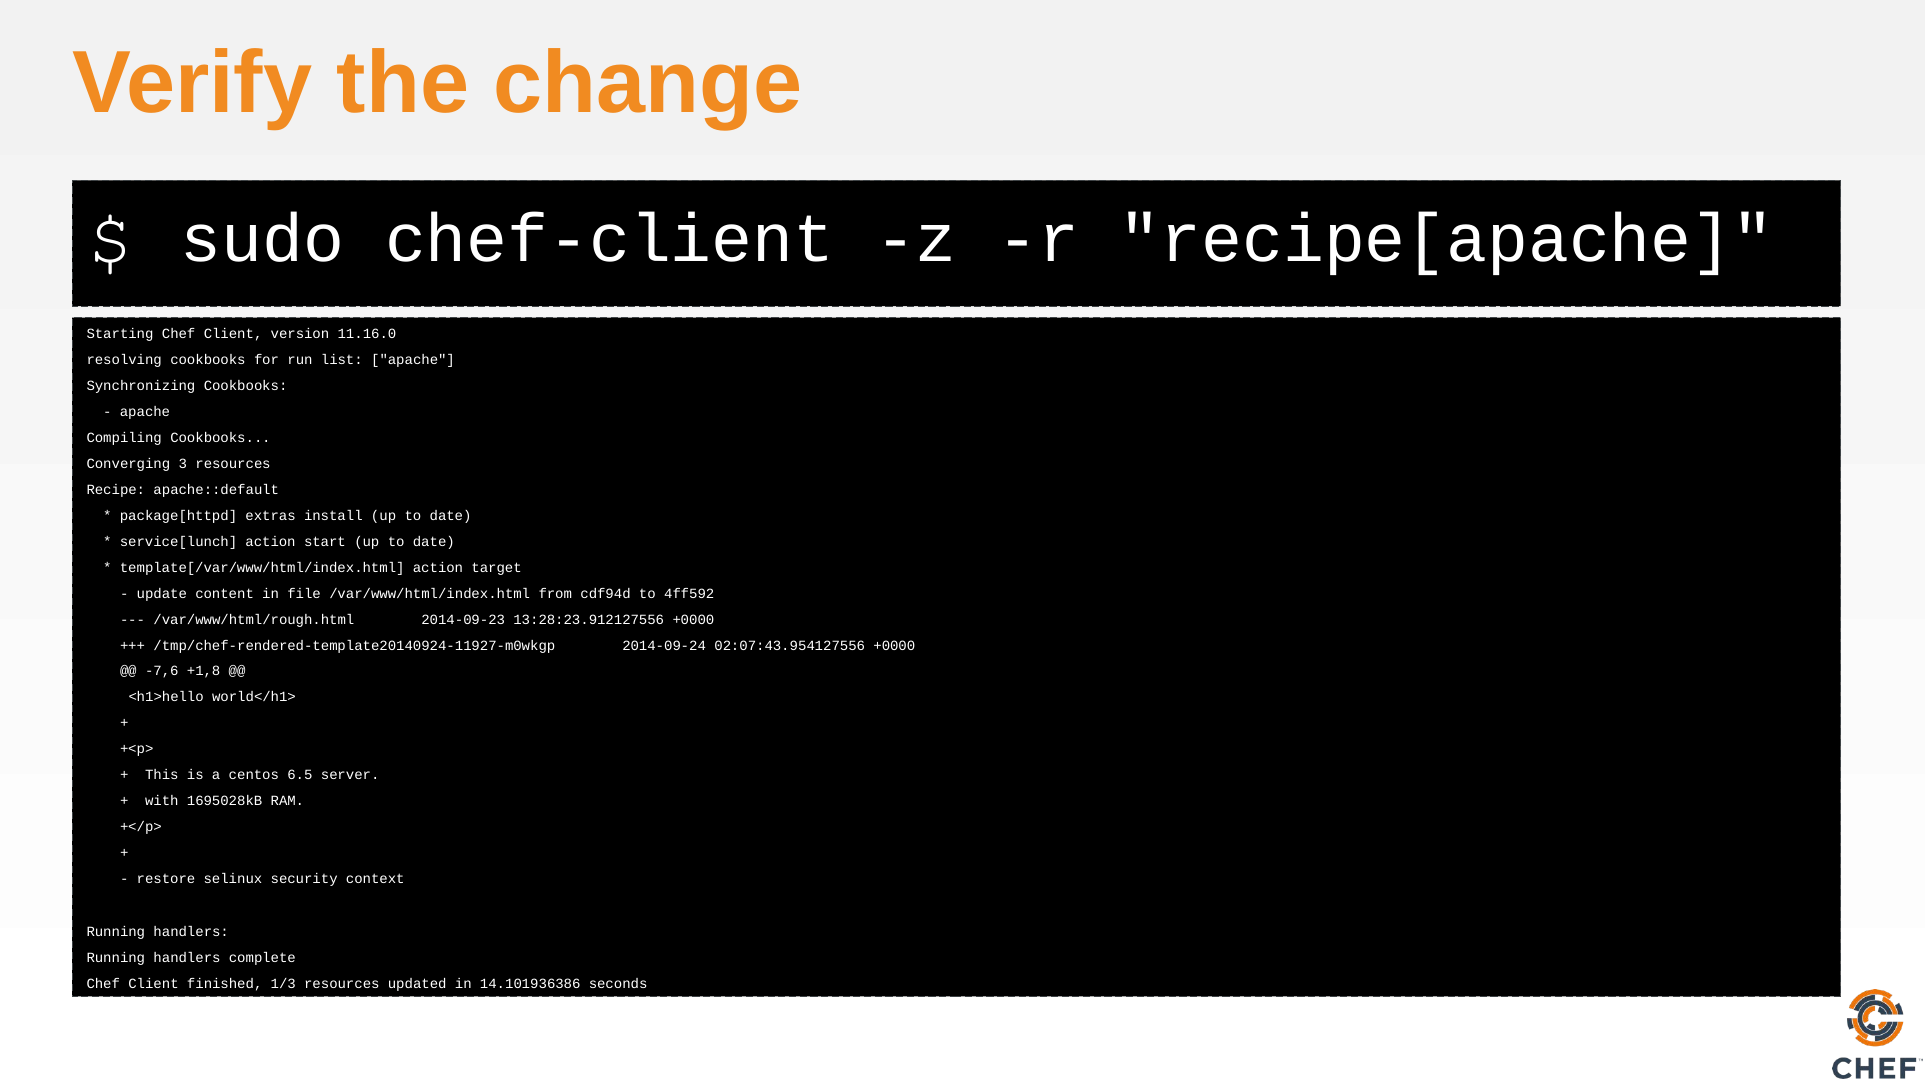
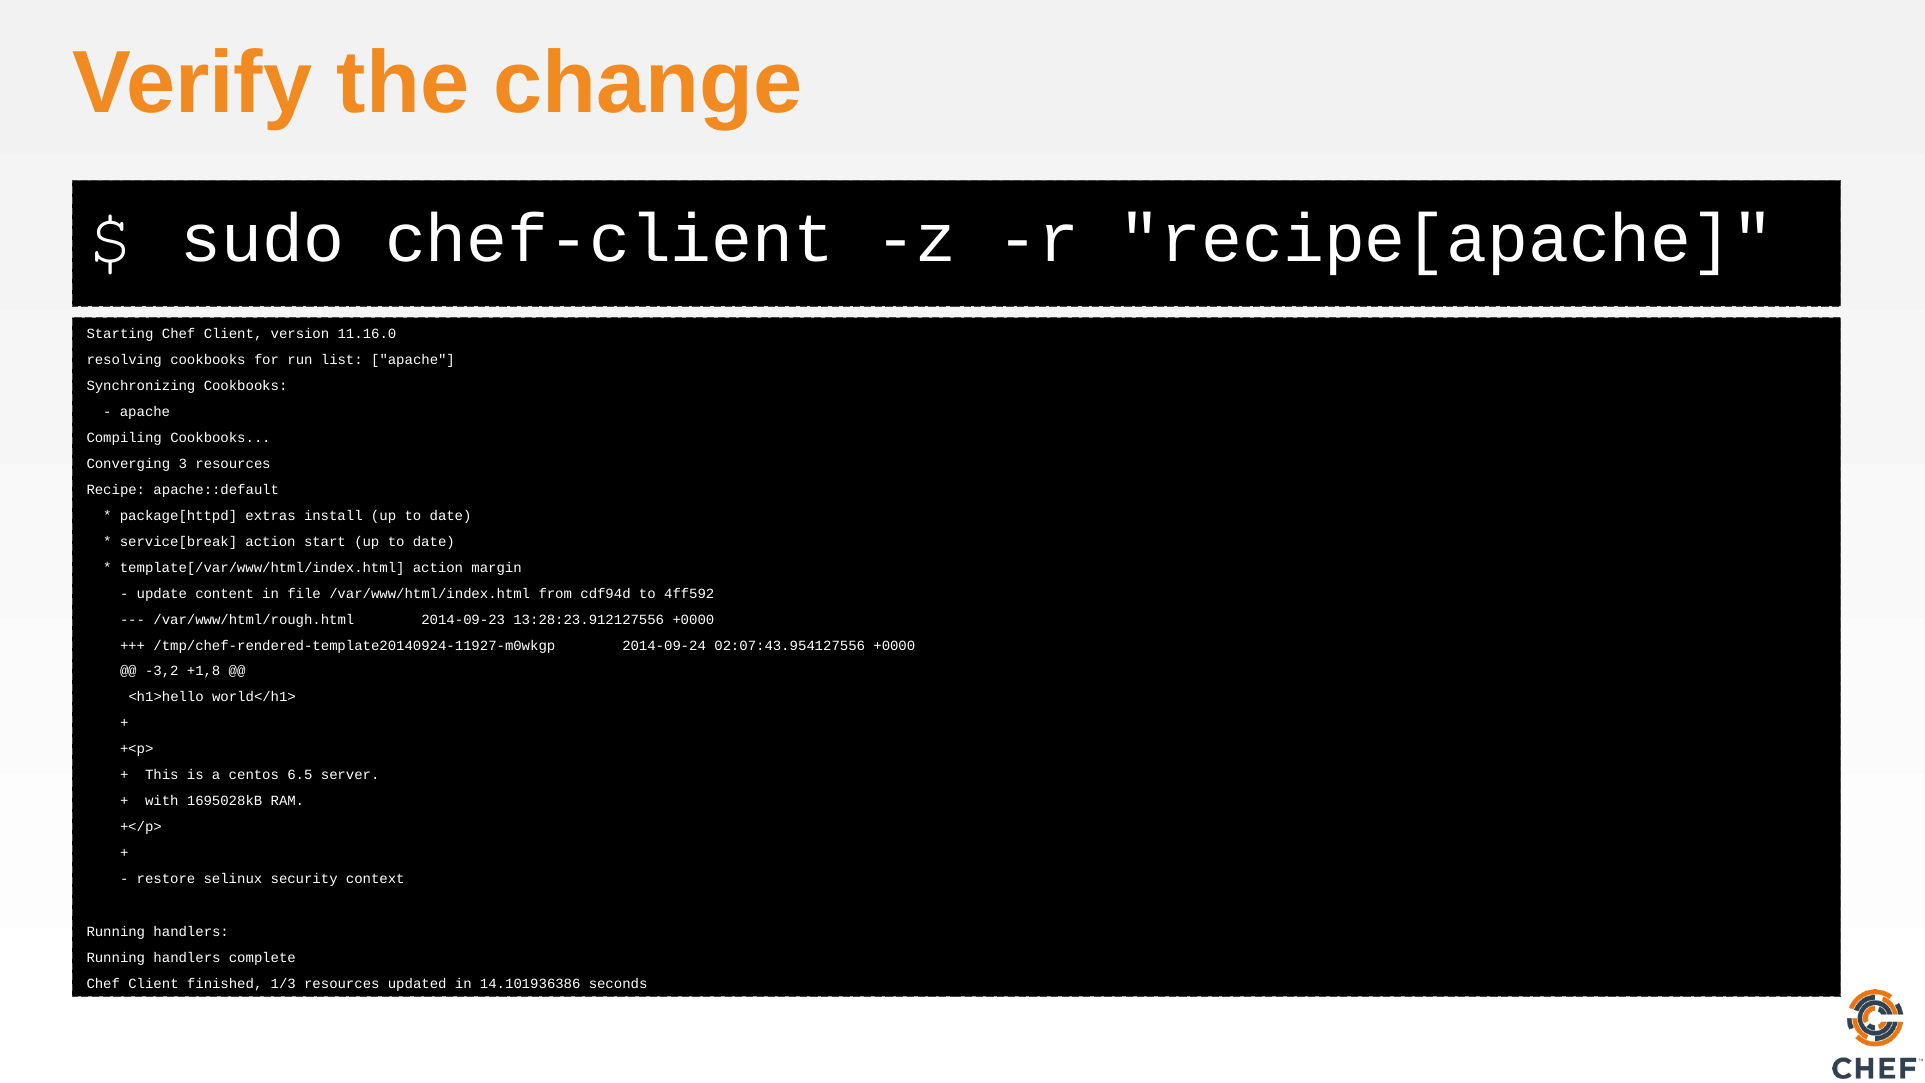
service[lunch: service[lunch -> service[break (179, 542)
target: target -> margin (497, 568)
-7,6: -7,6 -> -3,2 (162, 671)
